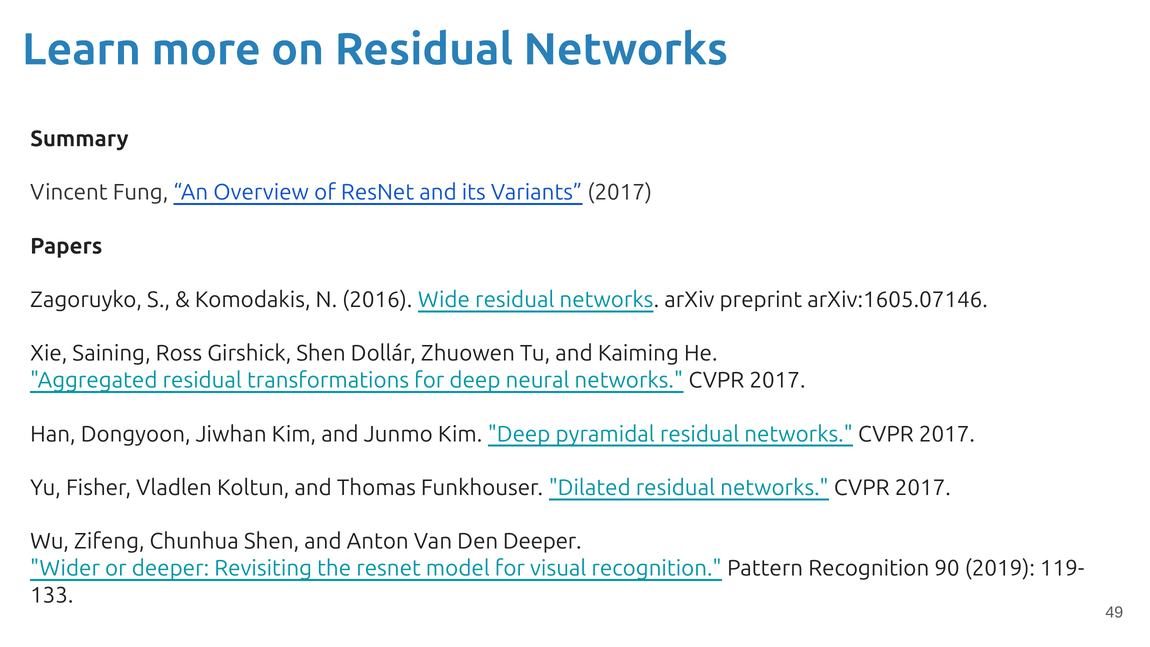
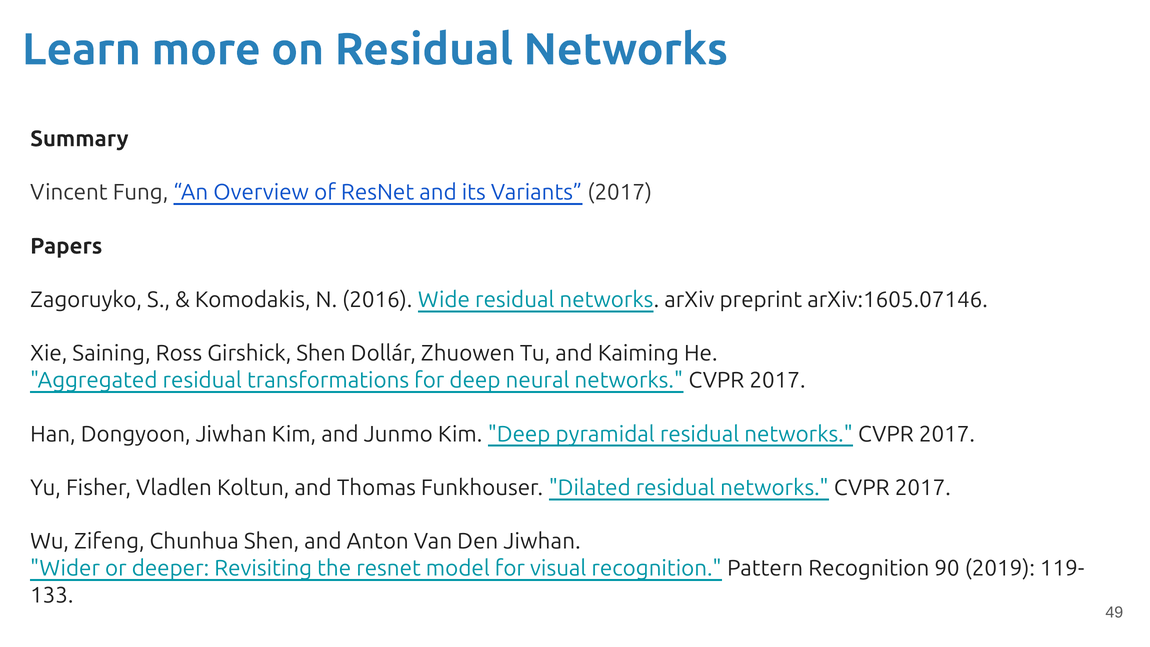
Den Deeper: Deeper -> Jiwhan (542, 541)
